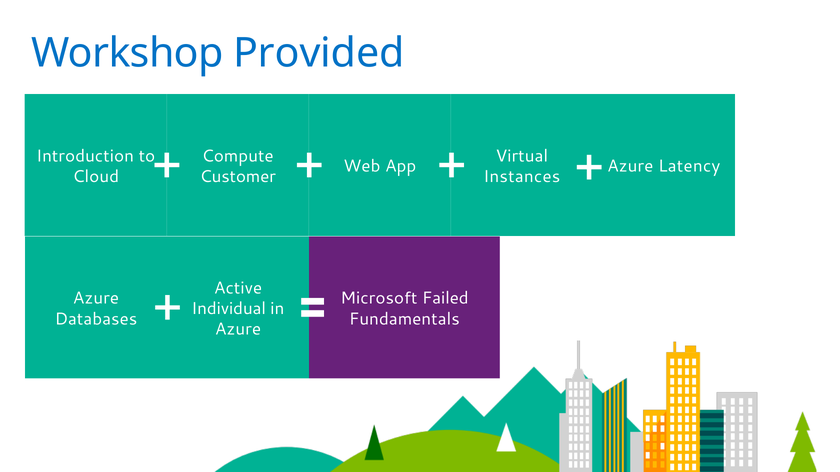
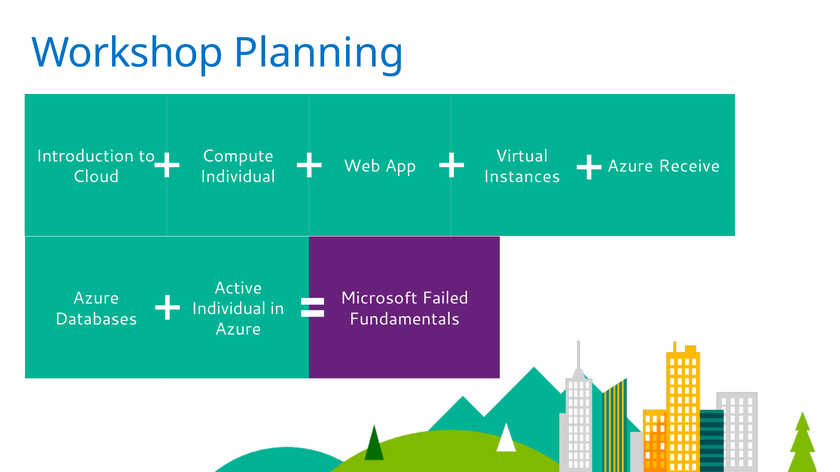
Provided: Provided -> Planning (319, 53)
Latency: Latency -> Receive (689, 166)
Customer: Customer -> Individual (238, 177)
